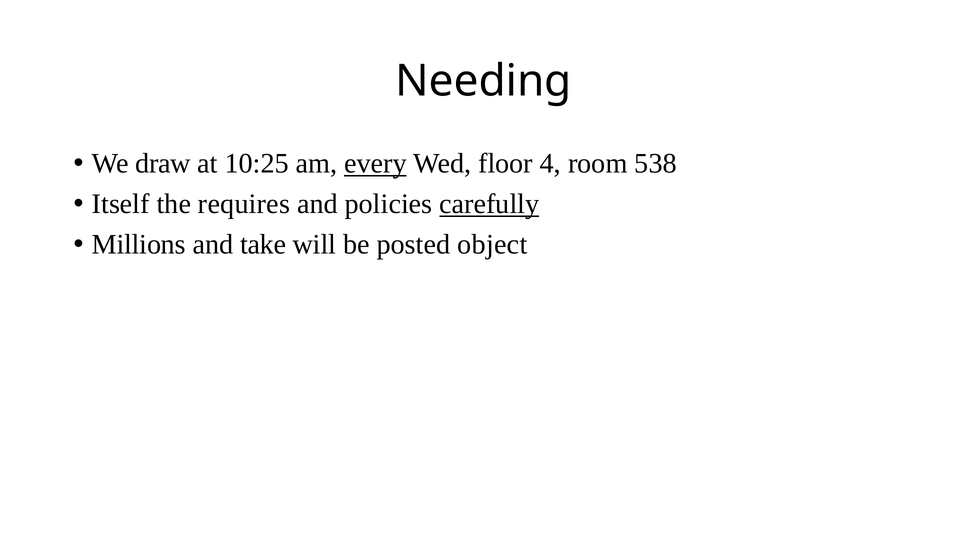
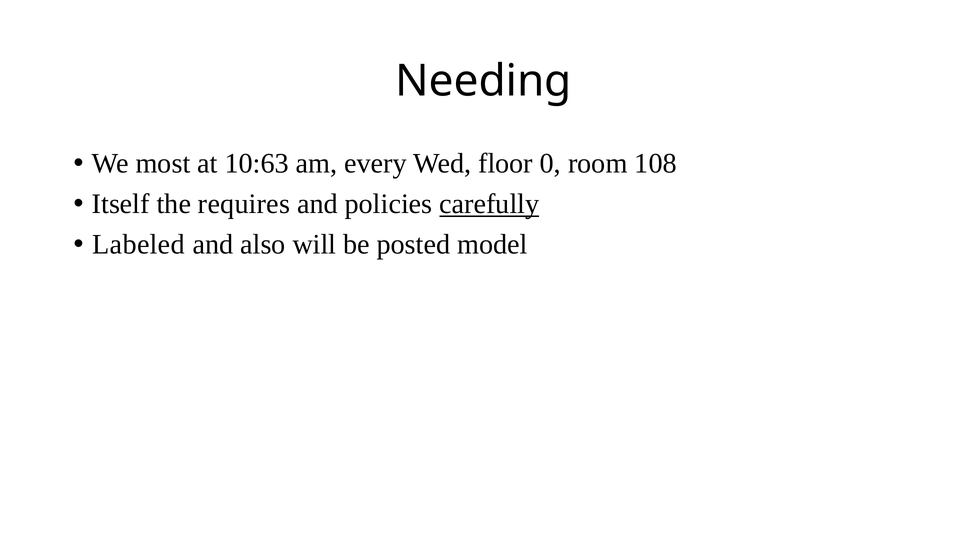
draw: draw -> most (163, 163)
10:25: 10:25 -> 10:63 (257, 163)
every underline: present -> none (376, 163)
4: 4 -> 0 (550, 163)
538: 538 -> 108 (656, 163)
Millions: Millions -> Labeled (139, 245)
take: take -> also (263, 245)
object: object -> model (493, 245)
